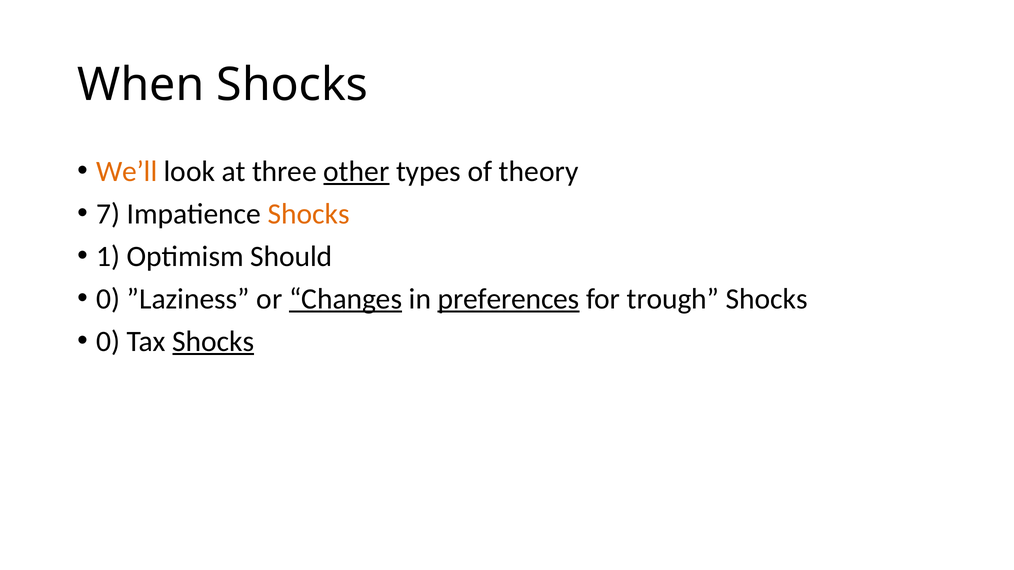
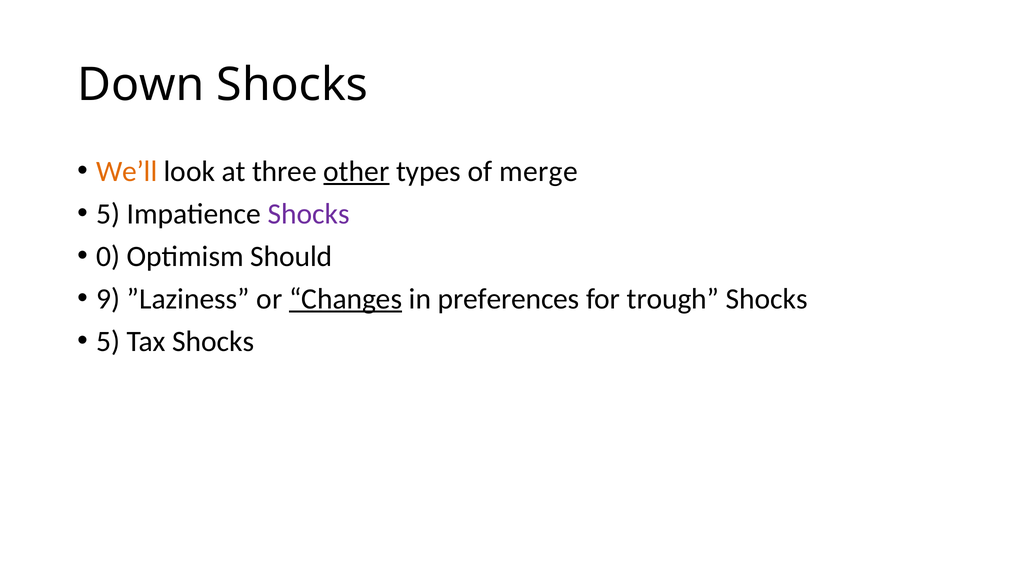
When: When -> Down (141, 85)
theory: theory -> merge (539, 171)
7: 7 -> 5 (108, 214)
Shocks colour: orange -> purple (309, 214)
1: 1 -> 0 (108, 256)
0: 0 -> 9 (108, 299)
preferences underline: present -> none (509, 299)
0: 0 -> 5 (108, 342)
Shocks underline: present -> none (213, 342)
